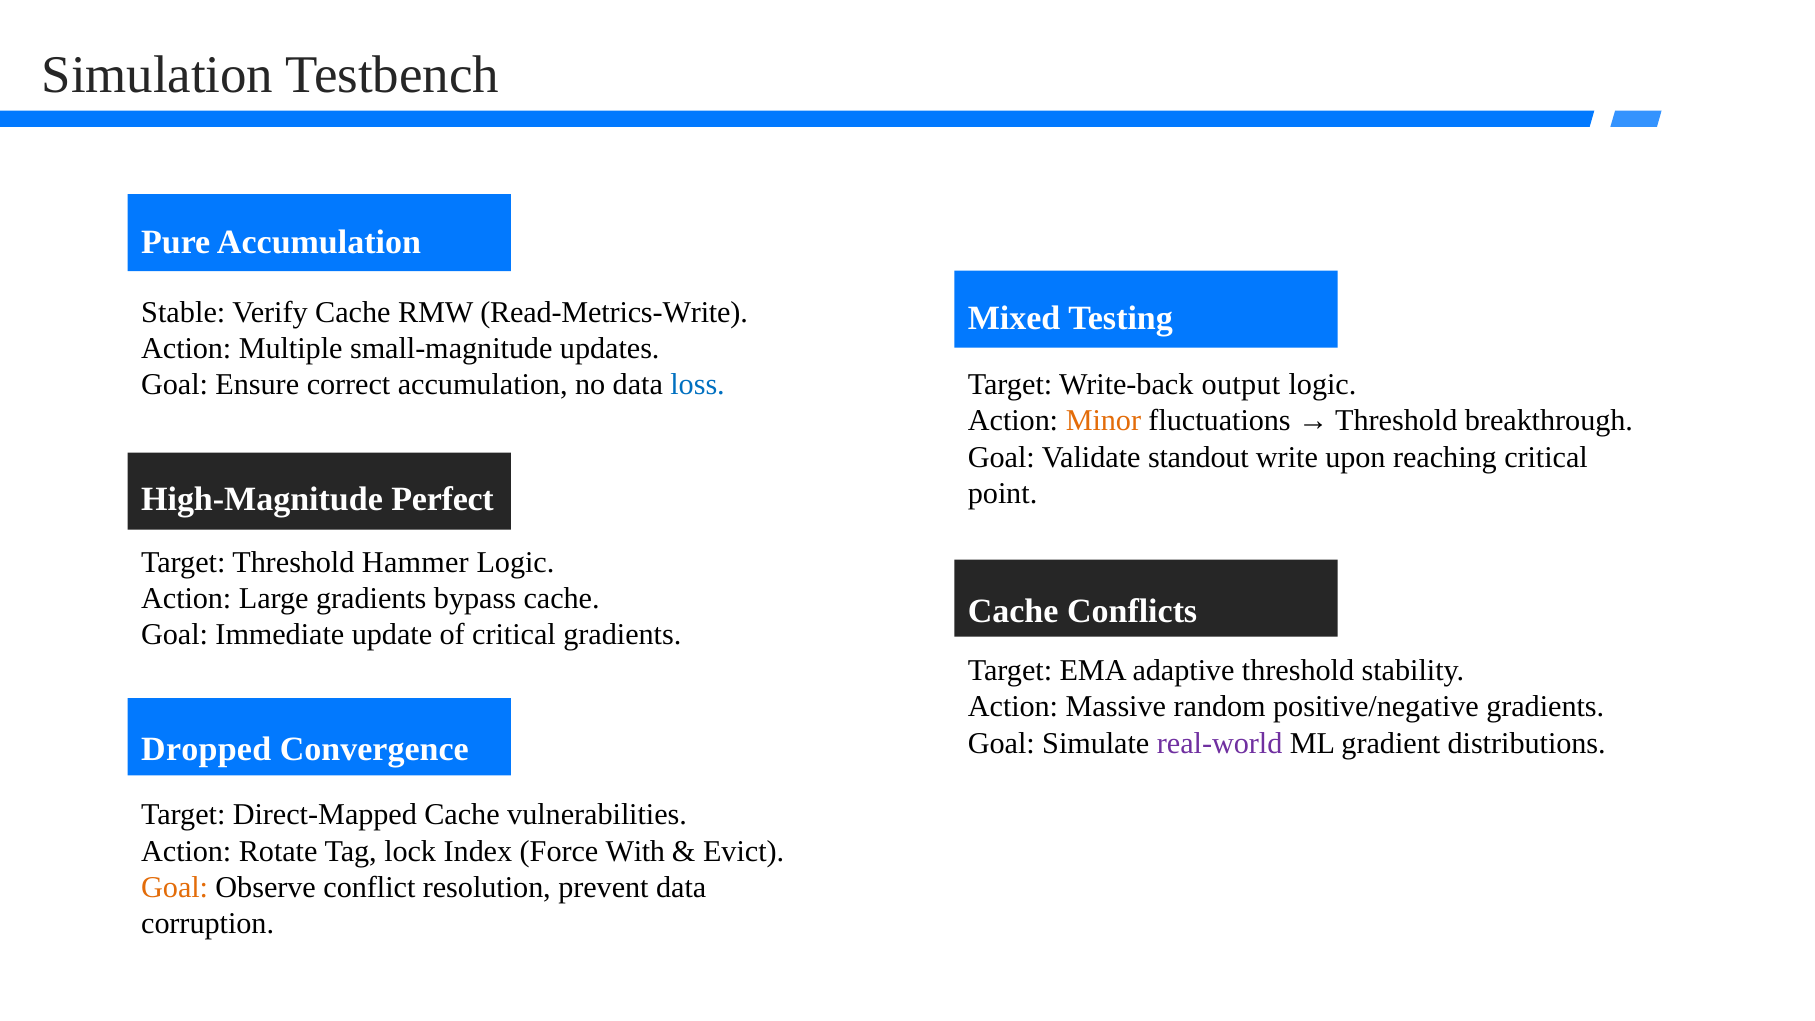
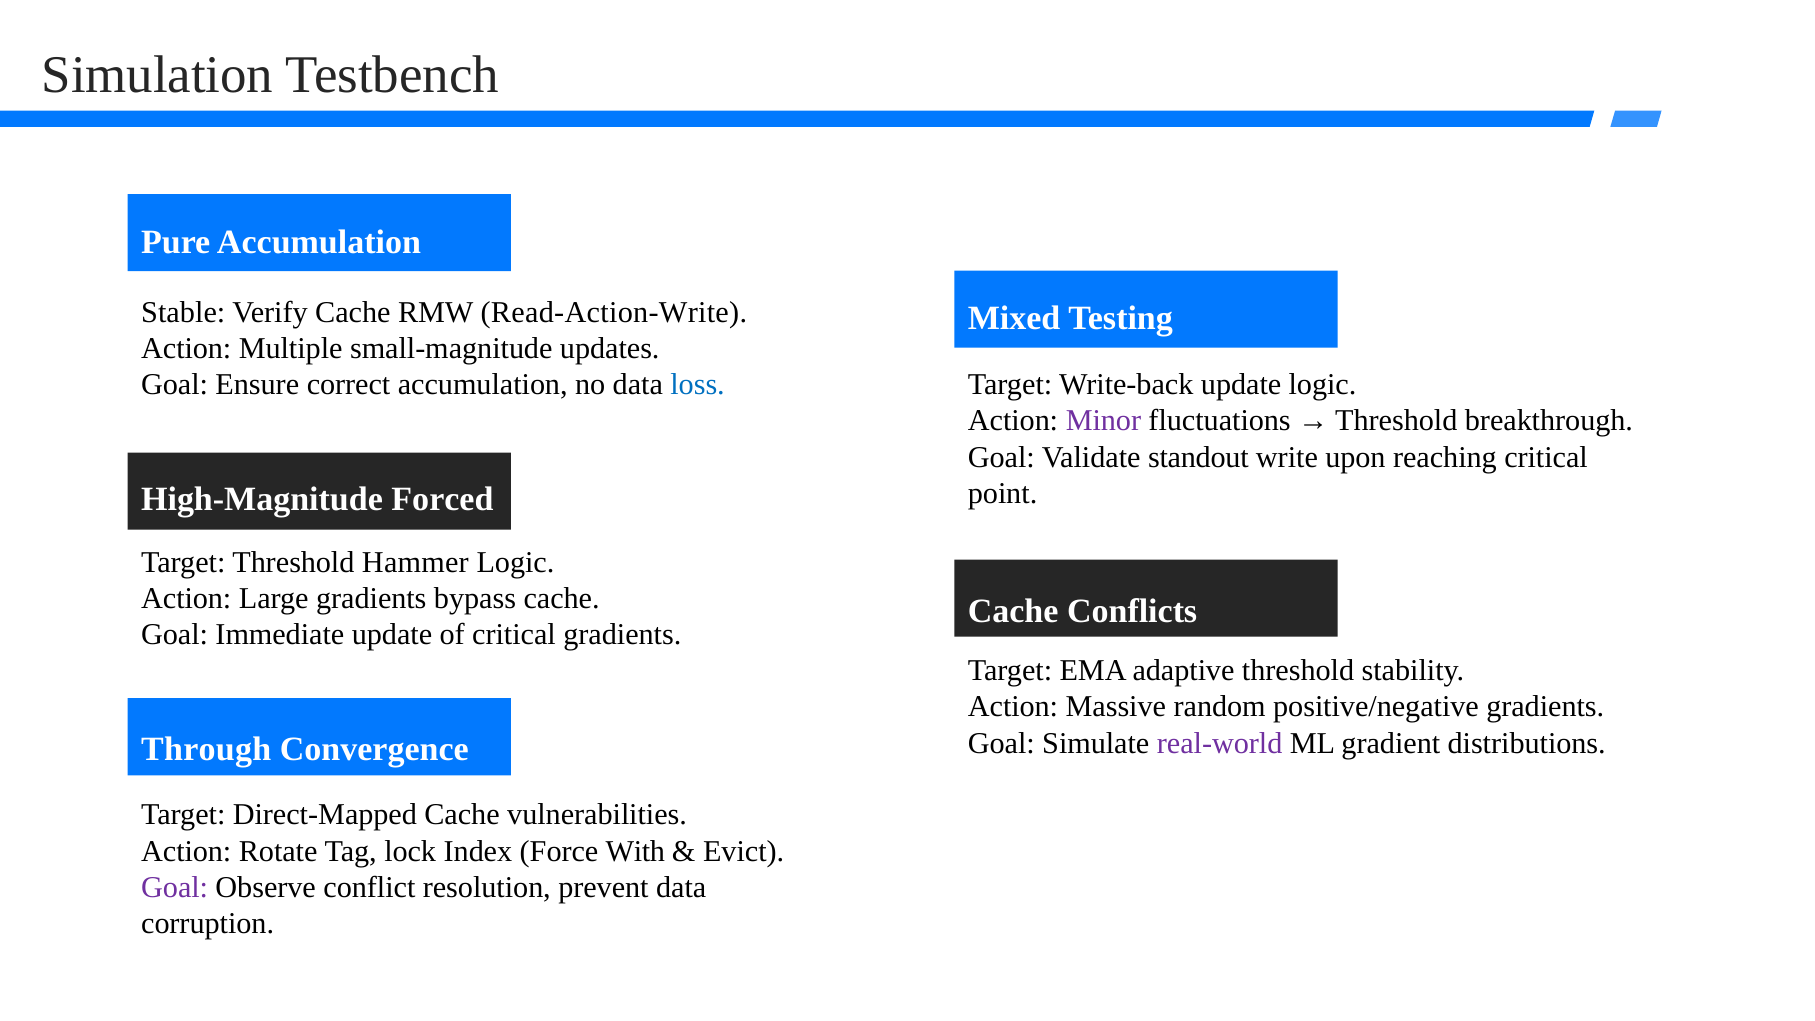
Read-Metrics-Write: Read-Metrics-Write -> Read-Action-Write (614, 312)
Write-back output: output -> update (1241, 385)
Minor colour: orange -> purple (1103, 421)
Perfect: Perfect -> Forced (442, 499)
Dropped: Dropped -> Through (206, 749)
Goal colour: orange -> purple (175, 887)
